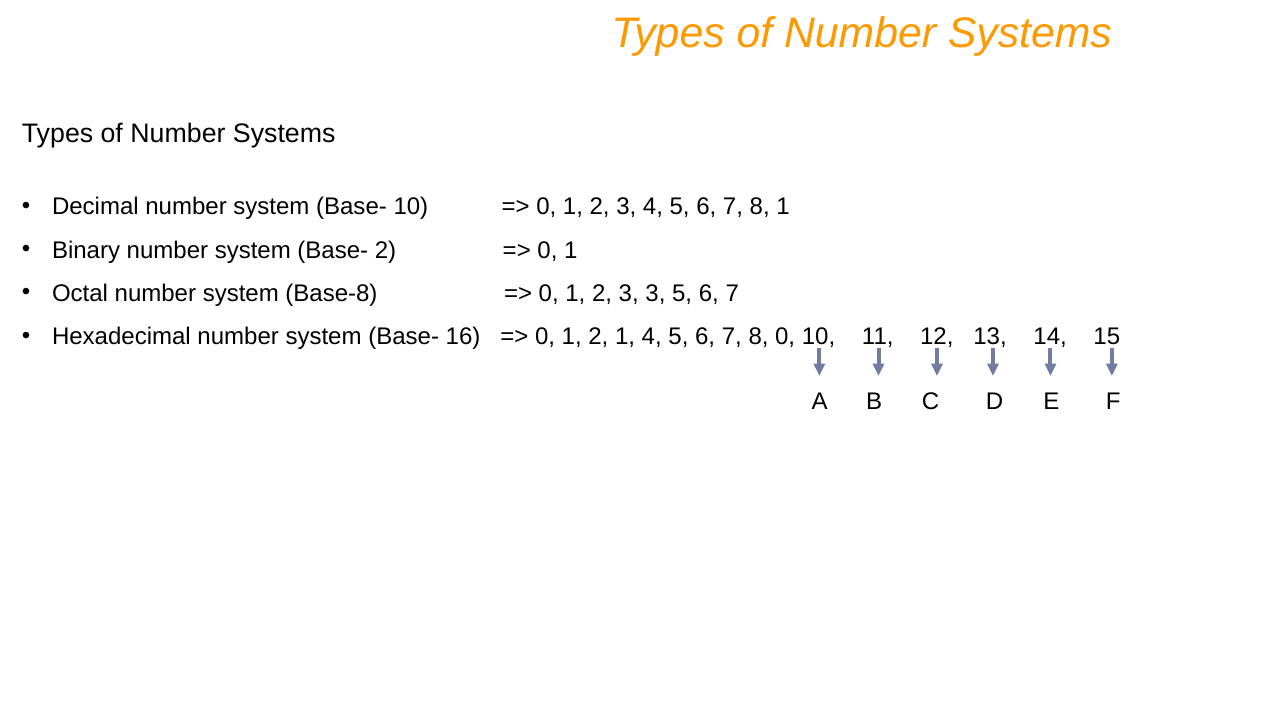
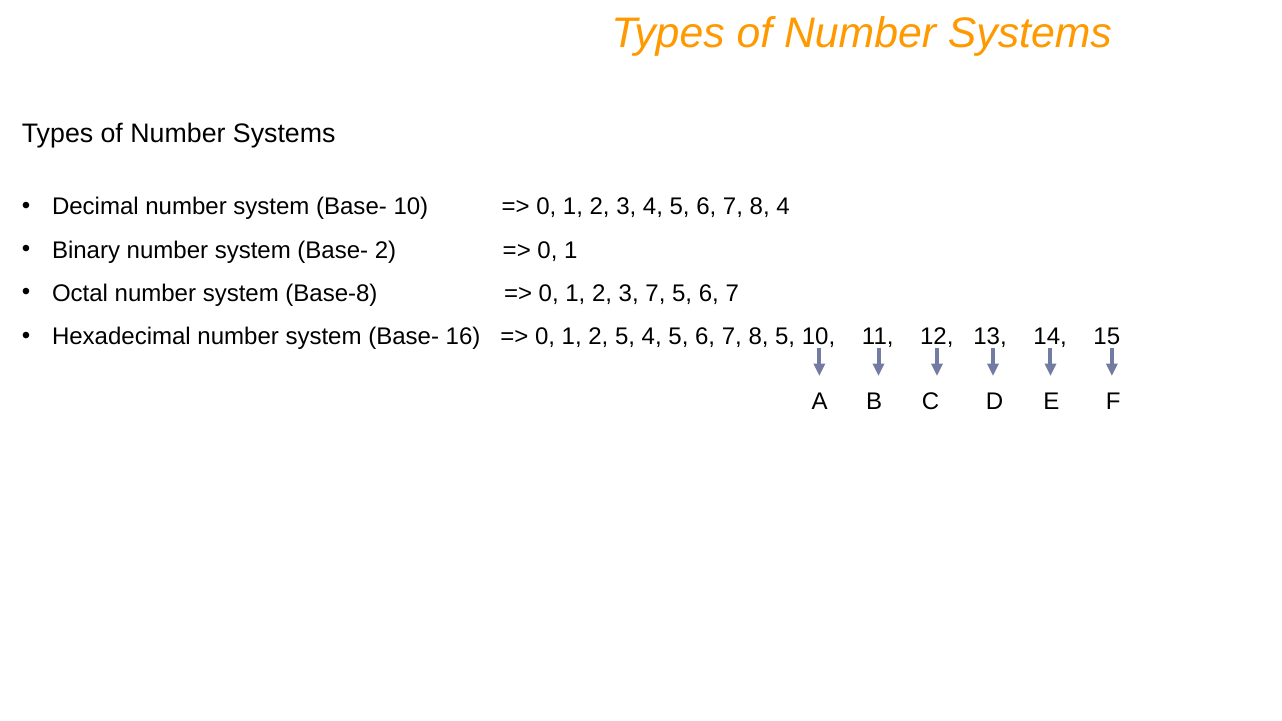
8 1: 1 -> 4 (783, 207)
3 3: 3 -> 7 (655, 293)
2 1: 1 -> 5 (625, 337)
8 0: 0 -> 5 (785, 337)
